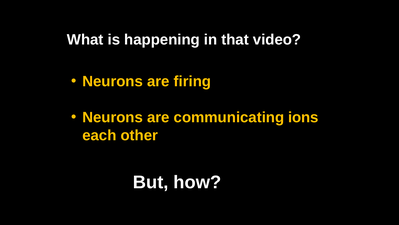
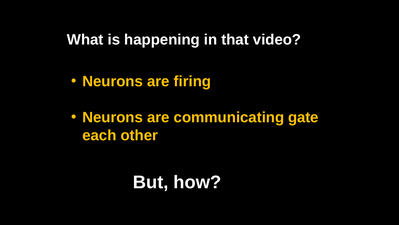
ions: ions -> gate (303, 117)
